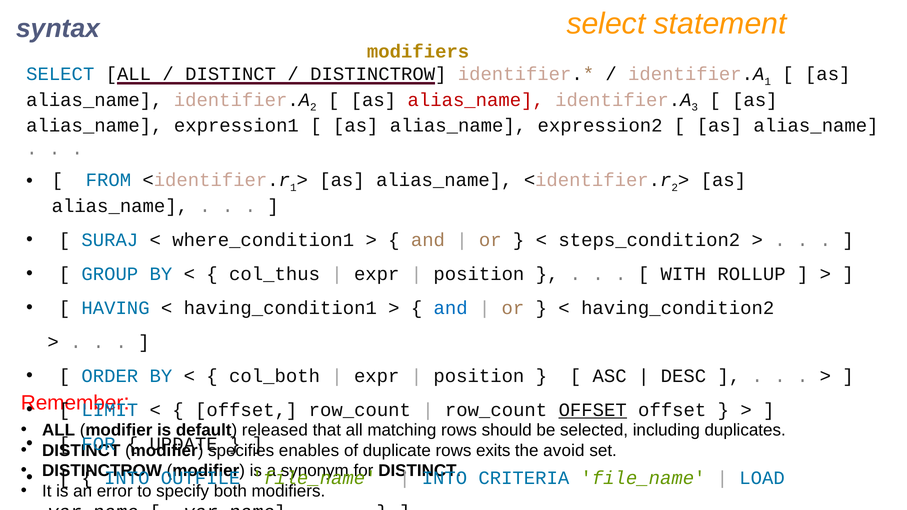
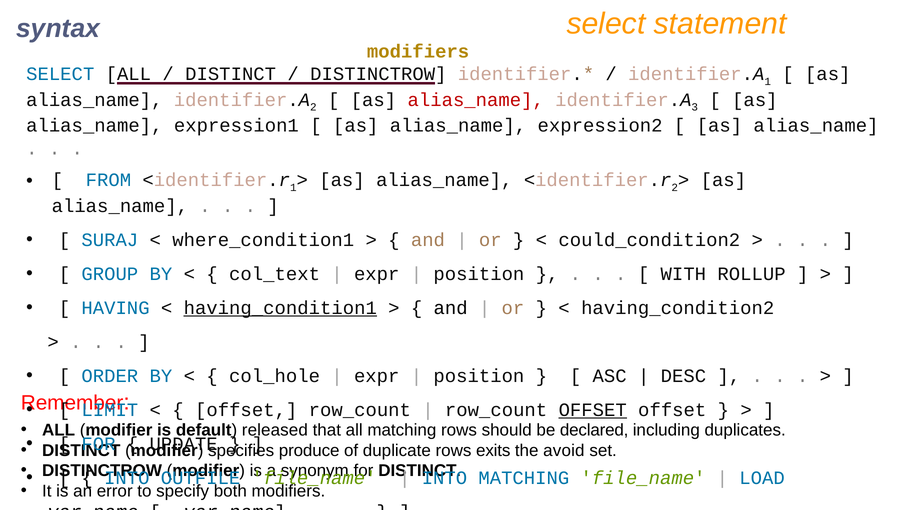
steps_condition2: steps_condition2 -> could_condition2 (649, 240)
col_thus: col_thus -> col_text (275, 274)
having_condition1 underline: none -> present (280, 308)
and colour: blue -> black (451, 308)
col_both: col_both -> col_hole (275, 376)
selected: selected -> declared (594, 430)
enables: enables -> produce (309, 451)
CRITERIA: CRITERIA -> MATCHING (524, 478)
